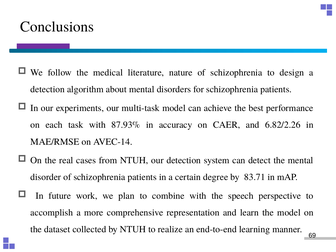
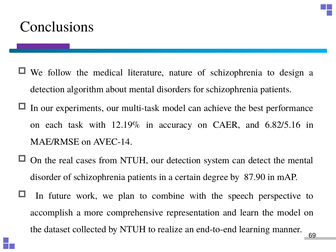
87.93%: 87.93% -> 12.19% (126, 125)
6.82/2.26: 6.82/2.26 -> 6.82/5.16 (283, 125)
83.71: 83.71 -> 87.90 (255, 177)
